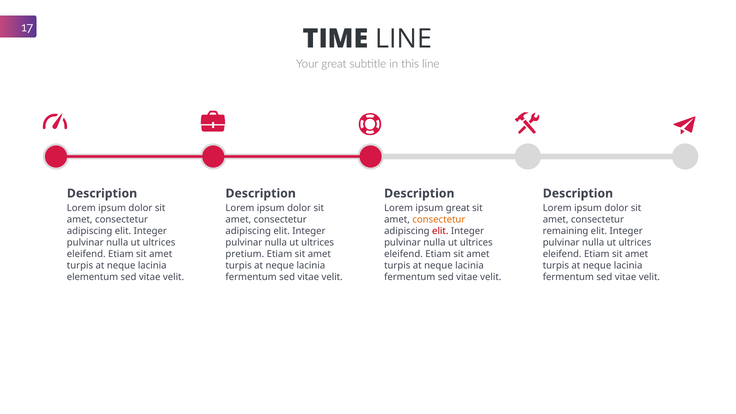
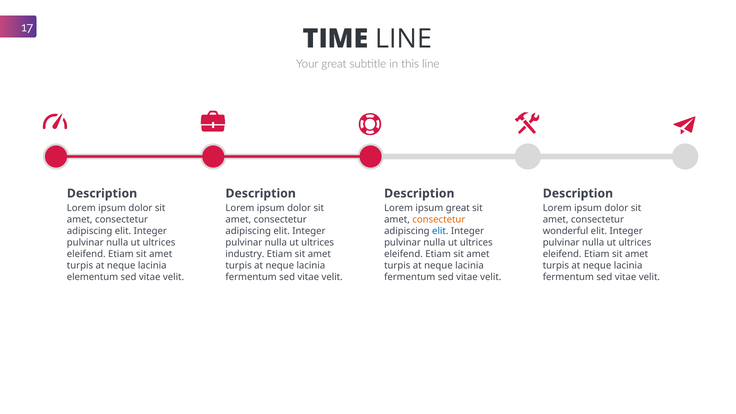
elit colour: red -> blue (440, 231)
remaining: remaining -> wonderful (566, 231)
pretium: pretium -> industry (245, 254)
